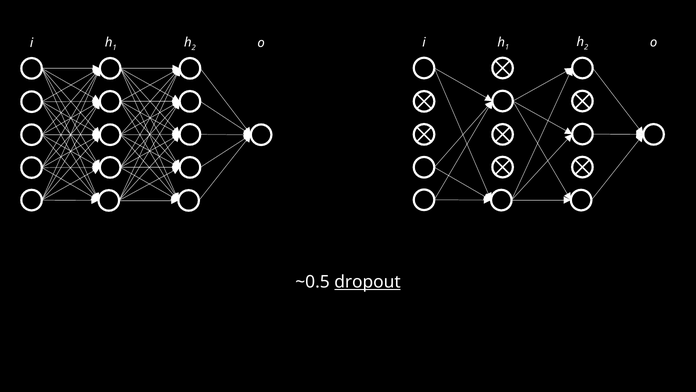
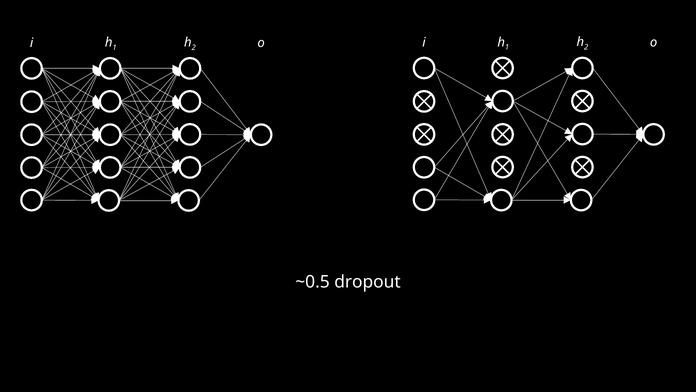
dropout underline: present -> none (367, 281)
